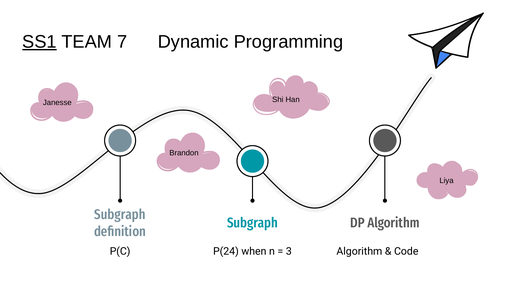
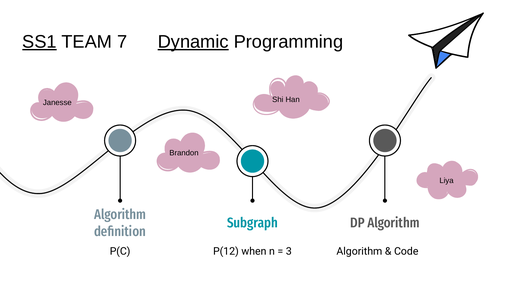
Dynamic underline: none -> present (193, 42)
Subgraph: Subgraph -> Algorithm (120, 215)
P(24: P(24 -> P(12 (226, 251)
